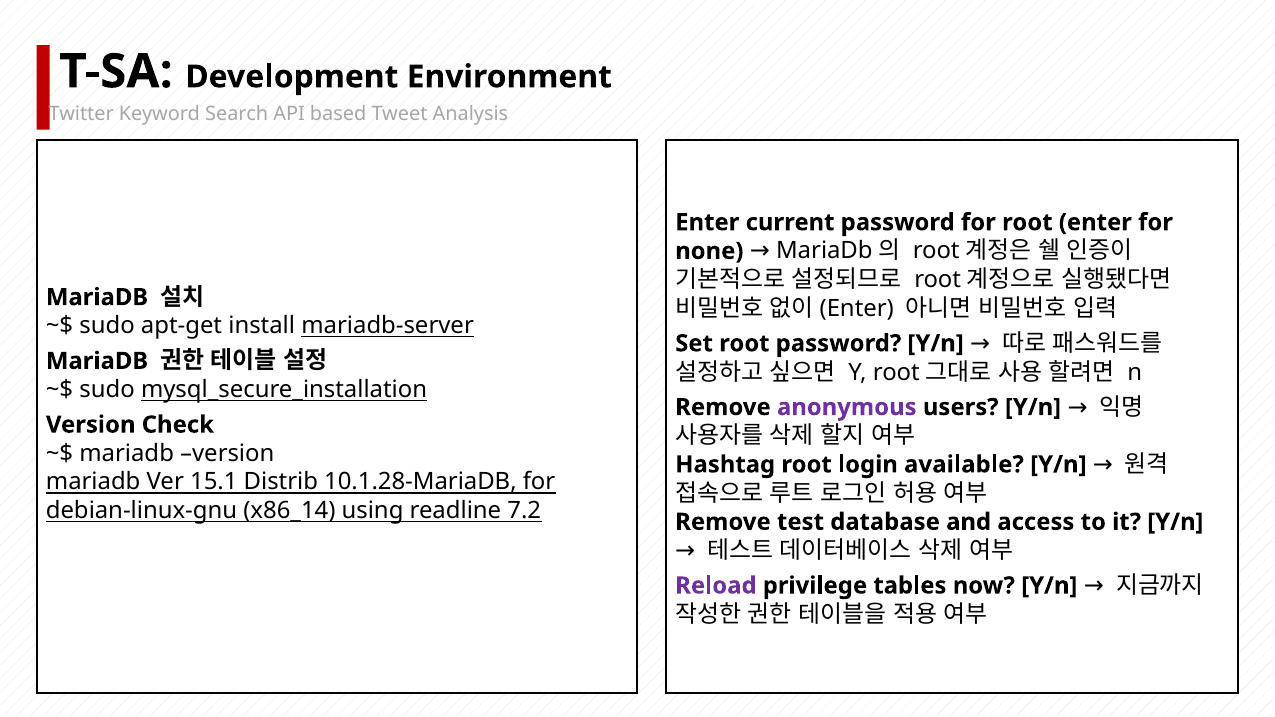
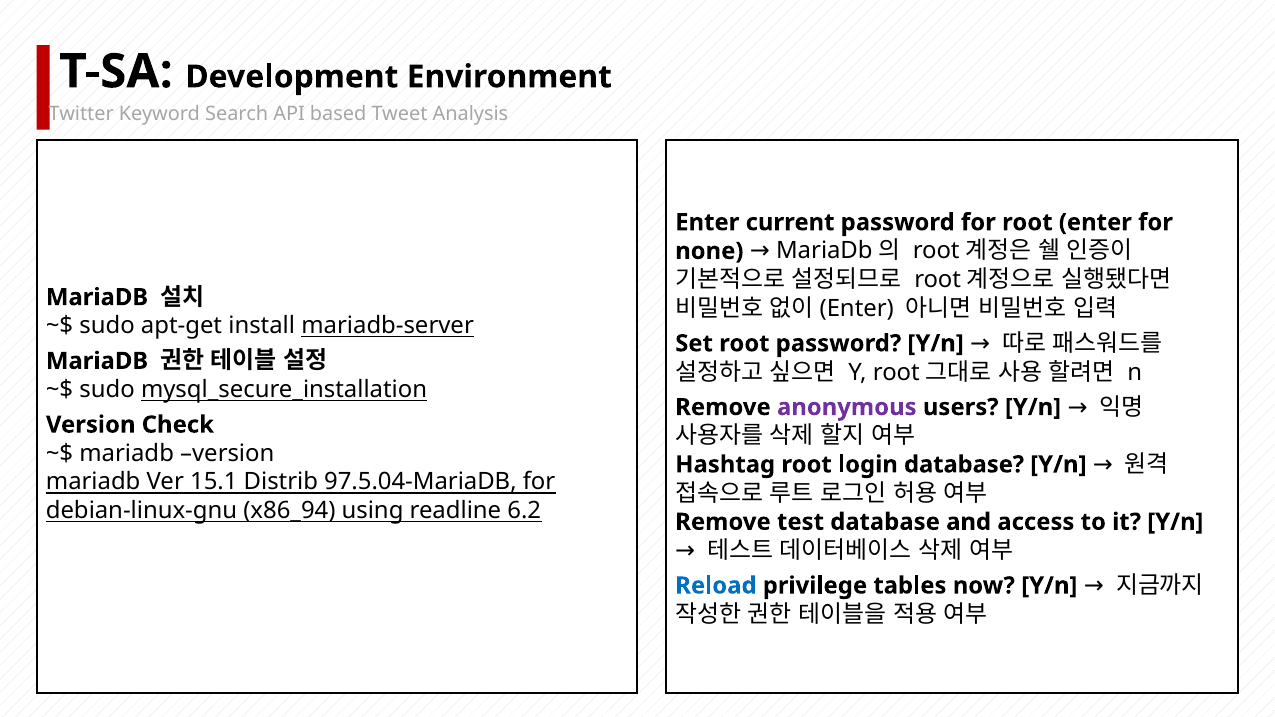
login available: available -> database (964, 465)
10.1.28-MariaDB: 10.1.28-MariaDB -> 97.5.04-MariaDB (420, 482)
x86_14: x86_14 -> x86_94 (289, 511)
7.2: 7.2 -> 6.2 (524, 511)
Reload colour: purple -> blue (716, 586)
